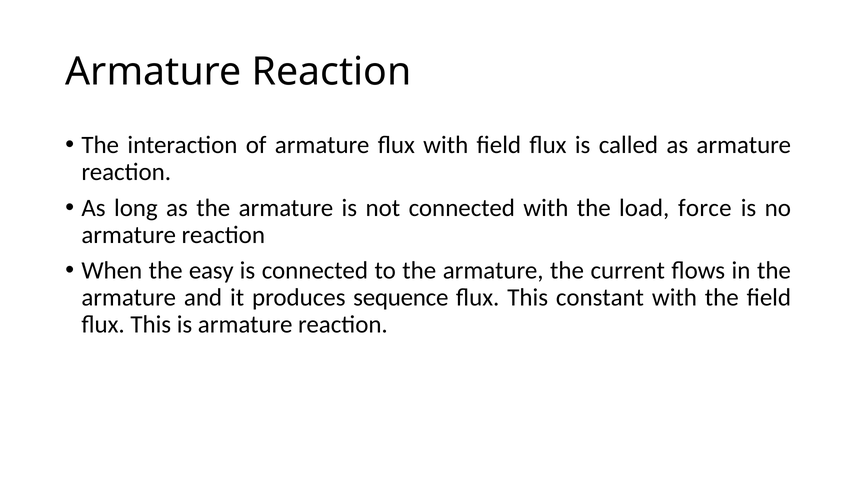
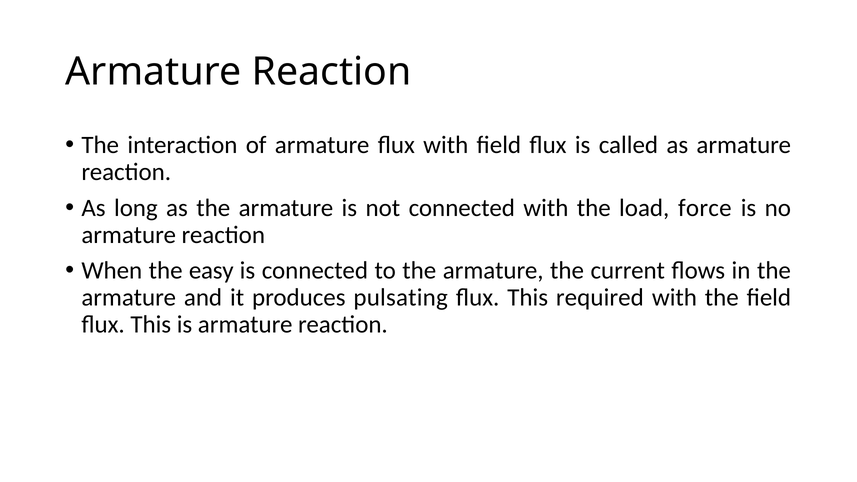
sequence: sequence -> pulsating (401, 298)
constant: constant -> required (600, 298)
